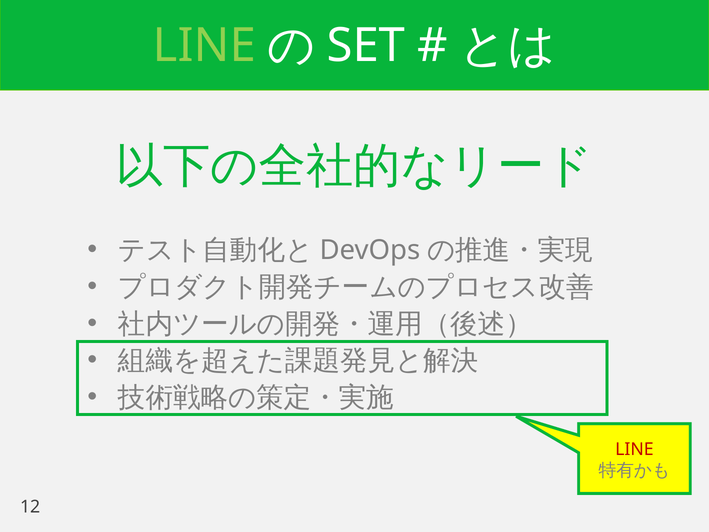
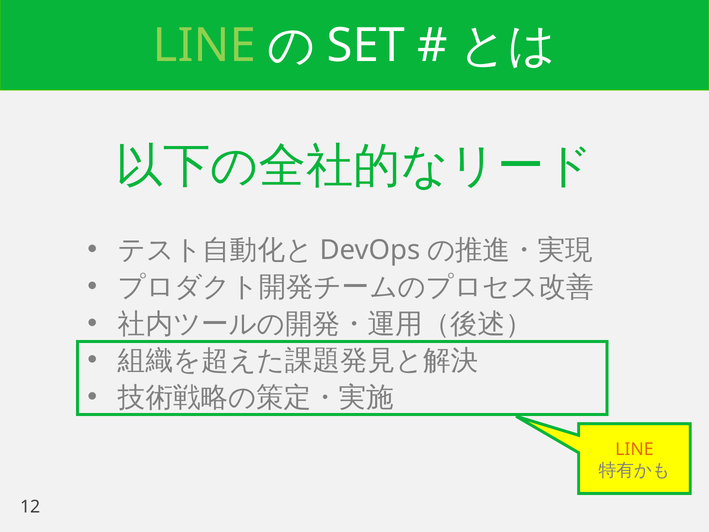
LINE colour: red -> orange (634, 449)
